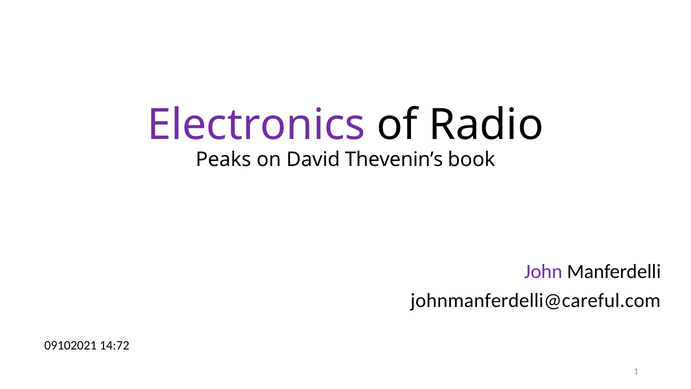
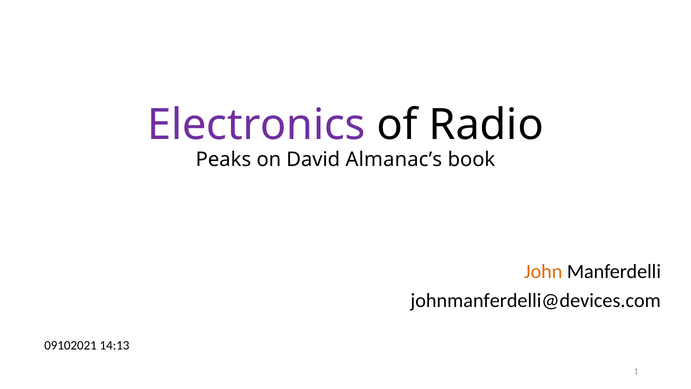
Thevenin’s: Thevenin’s -> Almanac’s (394, 159)
John colour: purple -> orange (543, 271)
johnmanferdelli@careful.com: johnmanferdelli@careful.com -> johnmanferdelli@devices.com (536, 300)
14:72: 14:72 -> 14:13 (115, 345)
